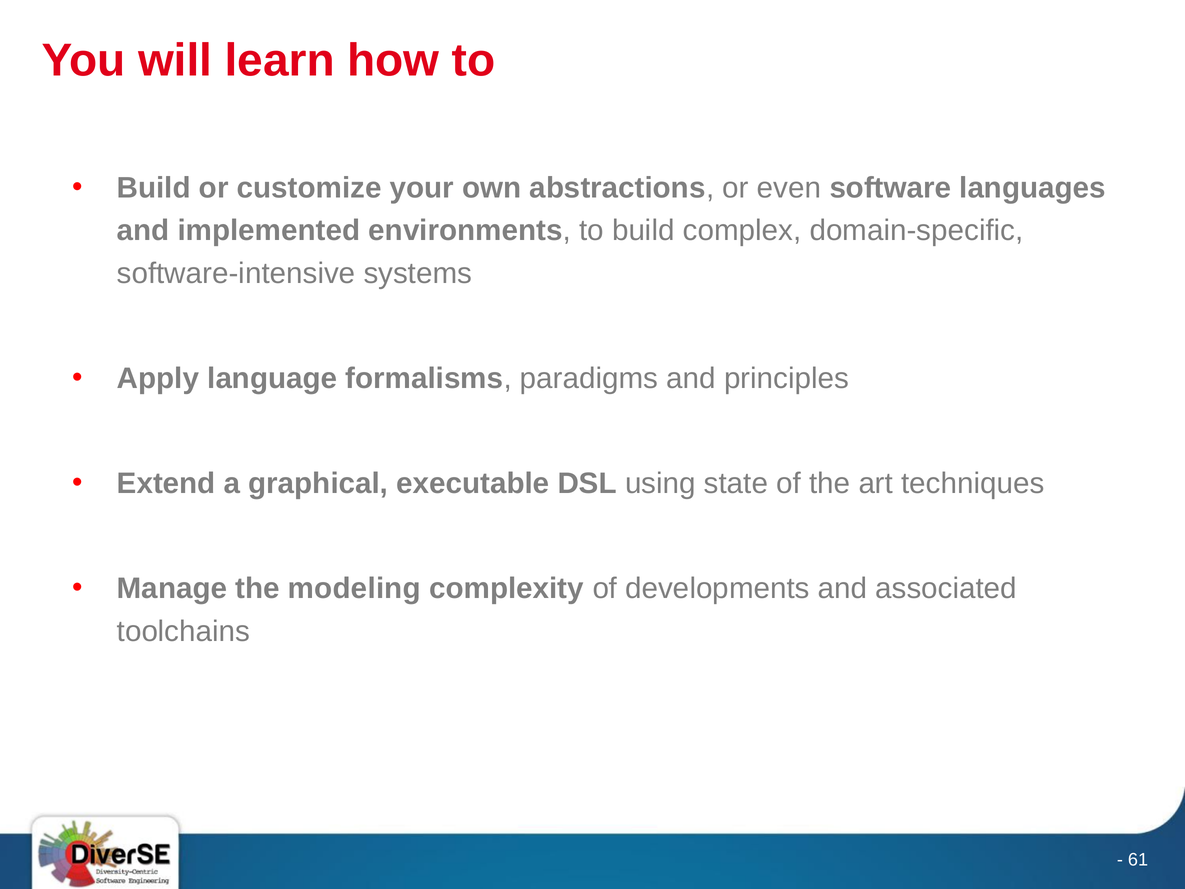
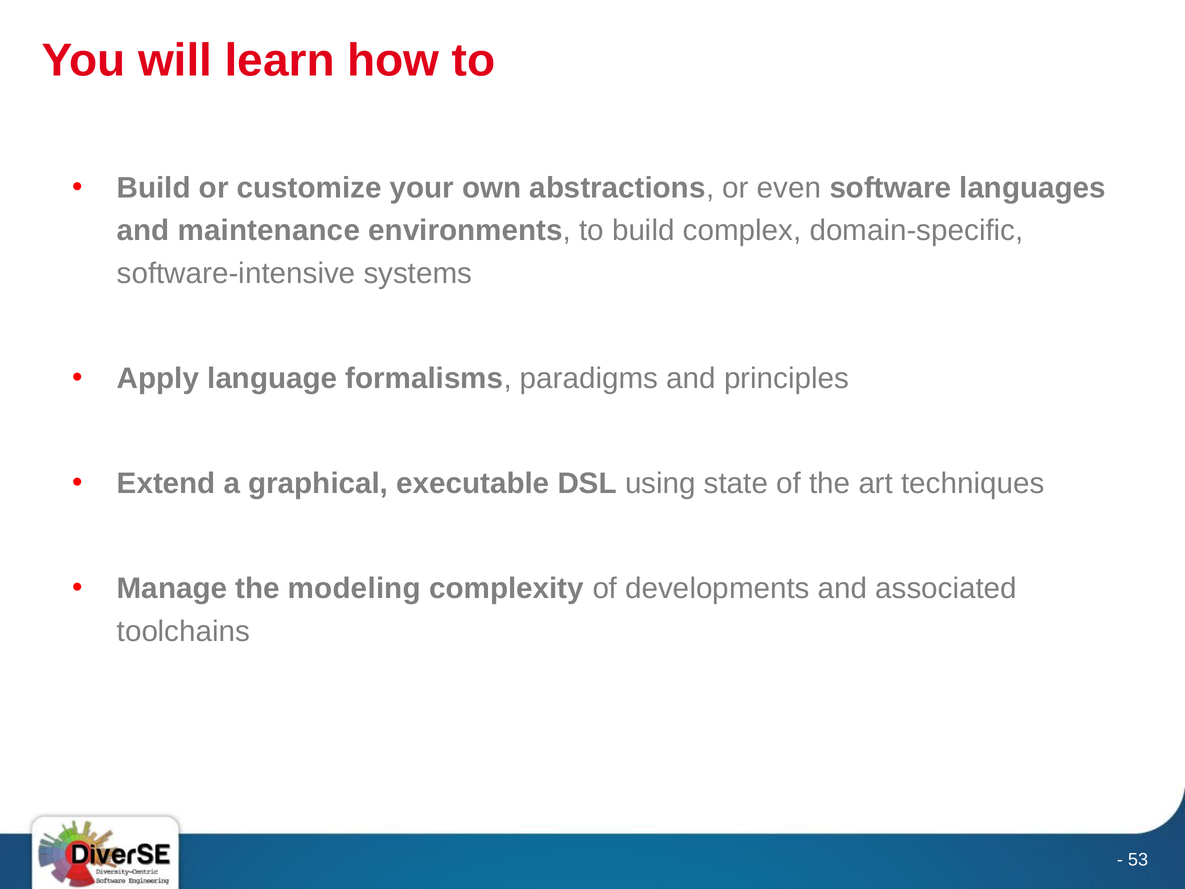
implemented: implemented -> maintenance (269, 231)
61: 61 -> 53 (1138, 860)
